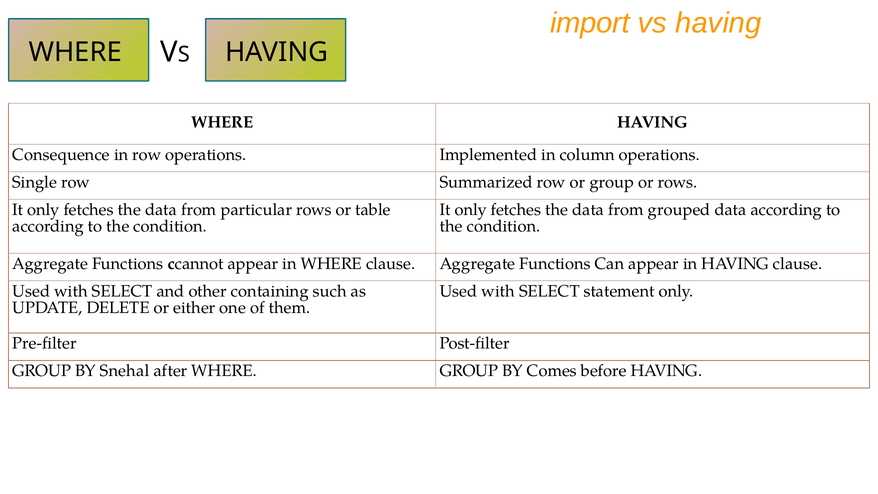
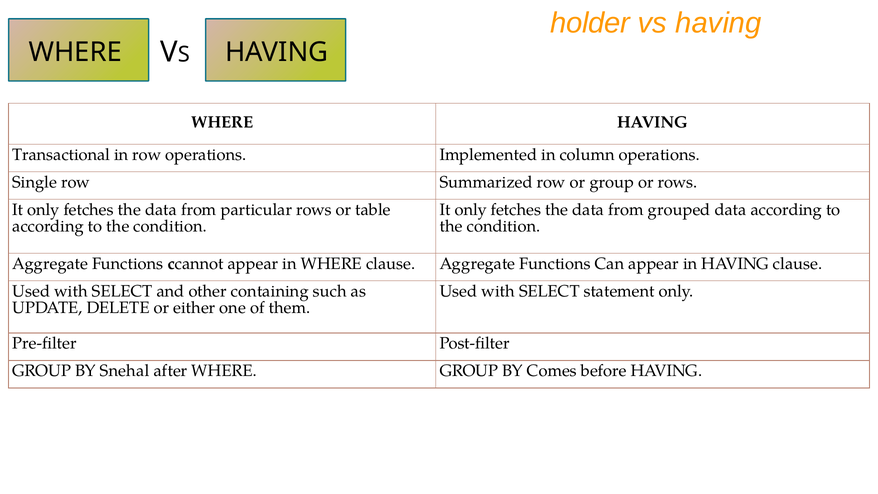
import: import -> holder (590, 23)
Consequence: Consequence -> Transactional (61, 155)
